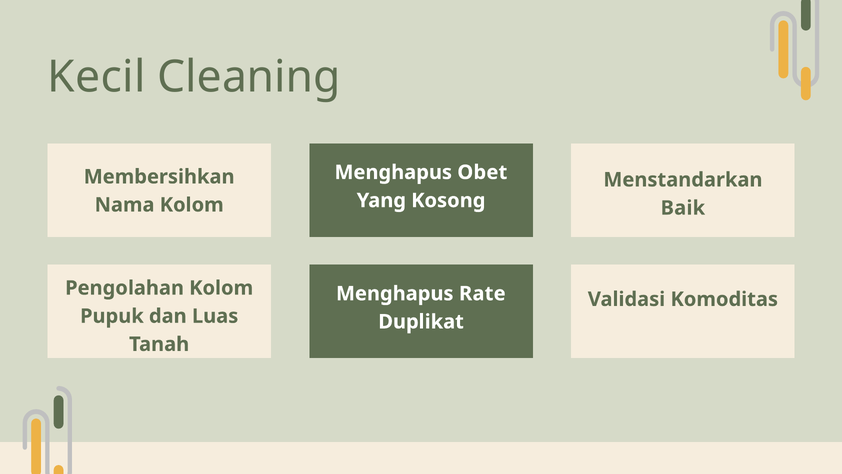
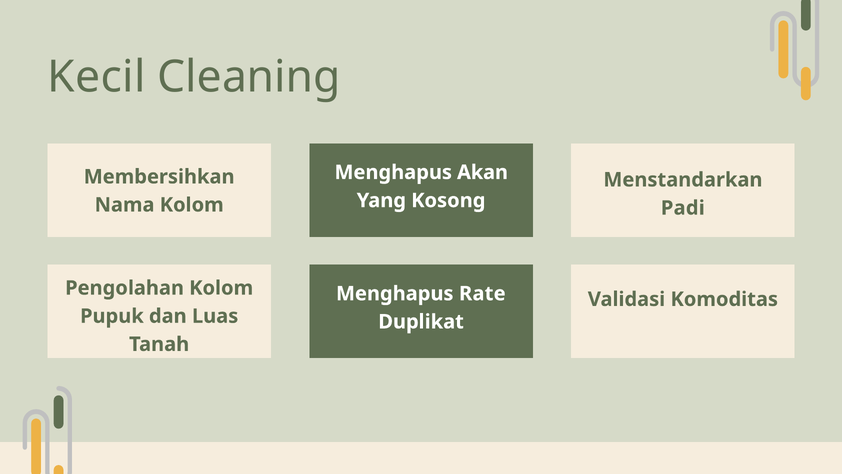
Obet: Obet -> Akan (483, 172)
Baik: Baik -> Padi (683, 208)
